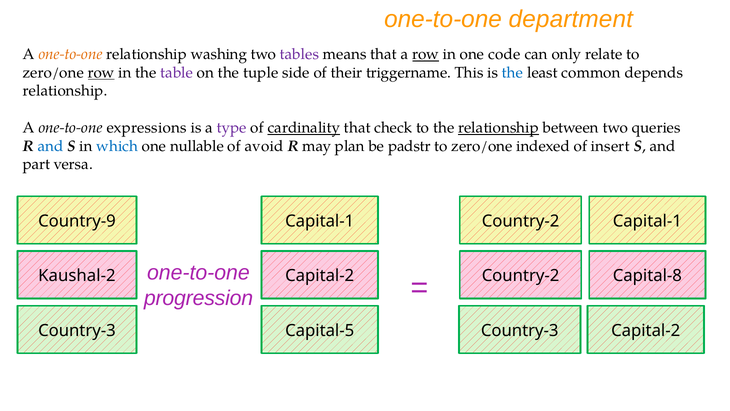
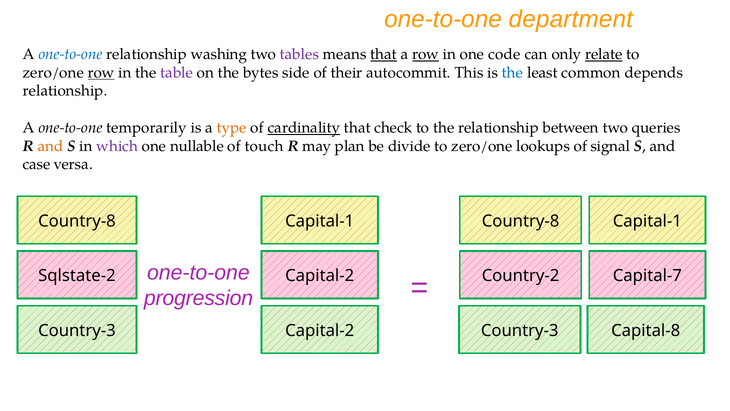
one-to-one colour: orange -> blue (70, 54)
that underline: none -> present (384, 54)
relate underline: none -> present (604, 54)
tuple: tuple -> bytes (261, 73)
triggername: triggername -> autocommit (409, 73)
expressions: expressions -> temporarily (147, 128)
type colour: purple -> orange (232, 128)
relationship underline: present -> none (499, 128)
and colour: blue -> orange (51, 146)
which colour: blue -> purple (117, 146)
avoid: avoid -> touch (264, 146)
padstr: padstr -> divide (409, 146)
indexed: indexed -> lookups (543, 146)
insert: insert -> signal (610, 146)
part: part -> case (36, 164)
Country-9: Country-9 -> Country-8 (77, 221)
Capital-1 Country-2: Country-2 -> Country-8 (521, 221)
Kaushal-2: Kaushal-2 -> Sqlstate-2 (77, 276)
Capital-8: Capital-8 -> Capital-7 (647, 276)
Country-3 Capital-5: Capital-5 -> Capital-2 (320, 330)
Country-3 Capital-2: Capital-2 -> Capital-8 (646, 330)
